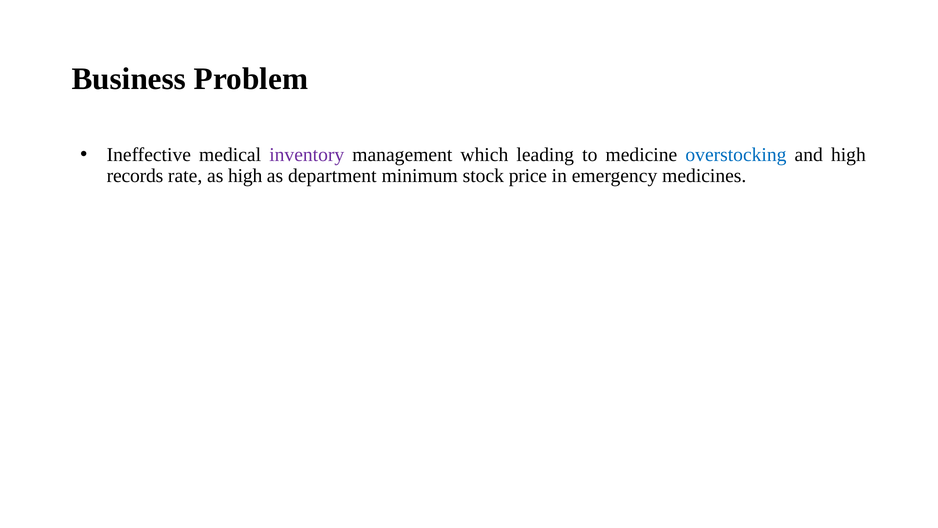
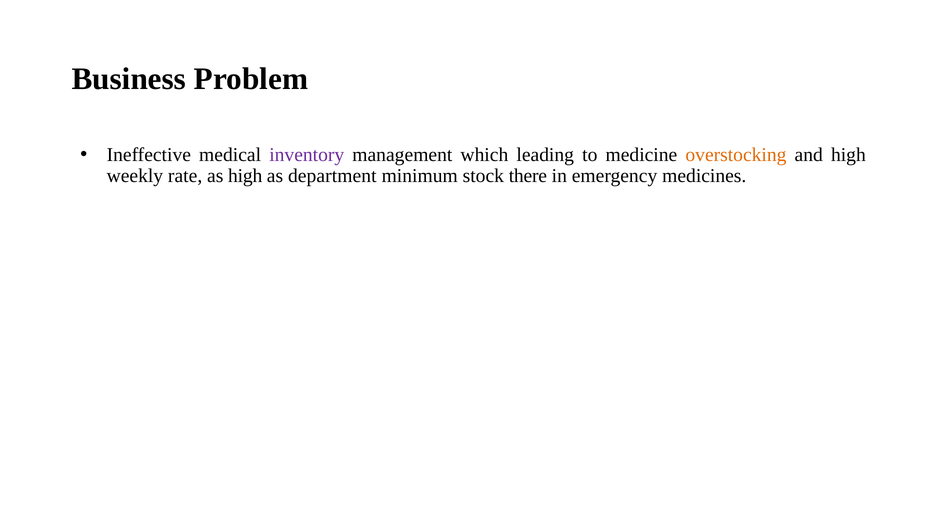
overstocking colour: blue -> orange (736, 154)
records: records -> weekly (135, 176)
price: price -> there (528, 176)
